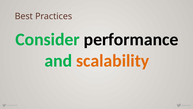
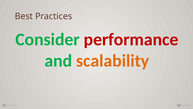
performance colour: black -> red (131, 39)
